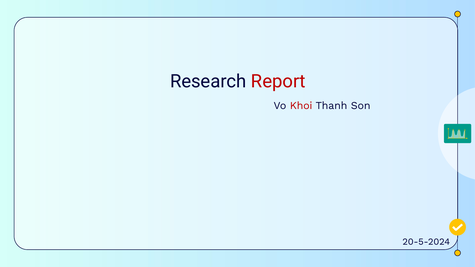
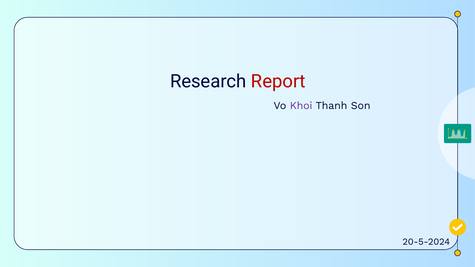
Khoi colour: red -> purple (301, 106)
